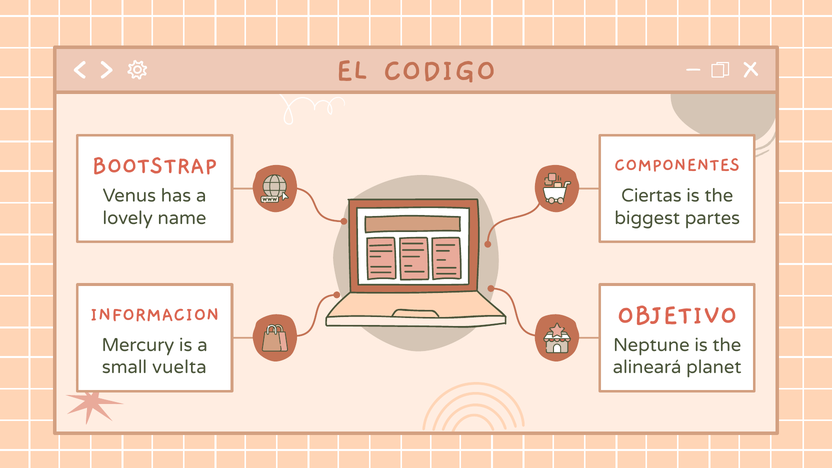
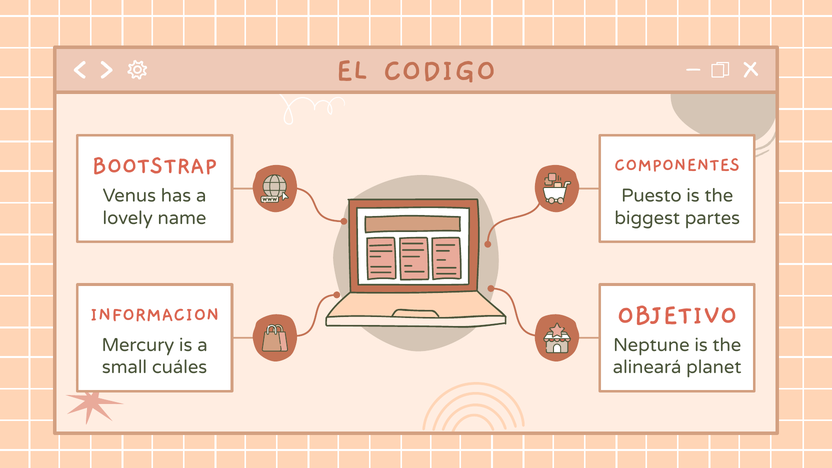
Ciertas: Ciertas -> Puesto (651, 196)
vuelta: vuelta -> cuáles (180, 367)
